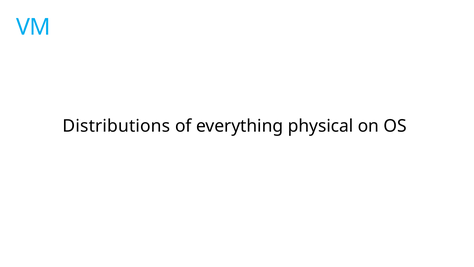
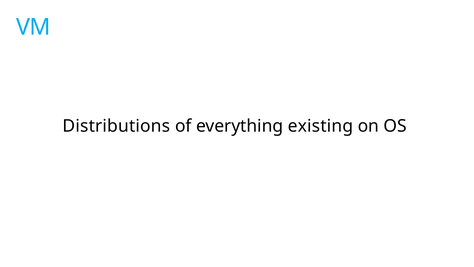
physical: physical -> existing (320, 126)
